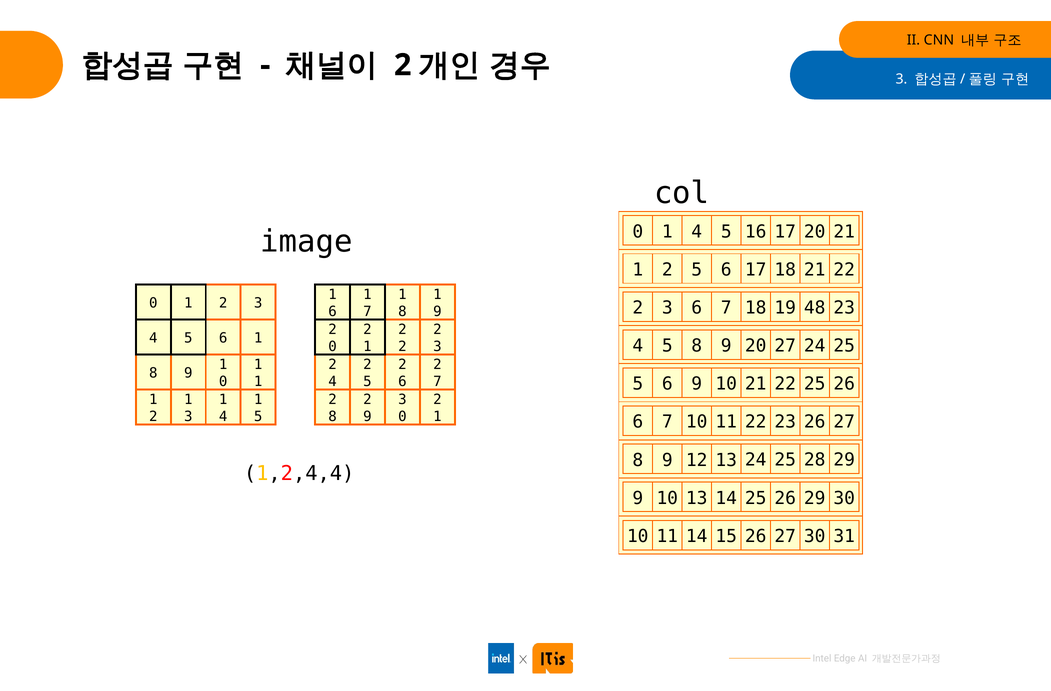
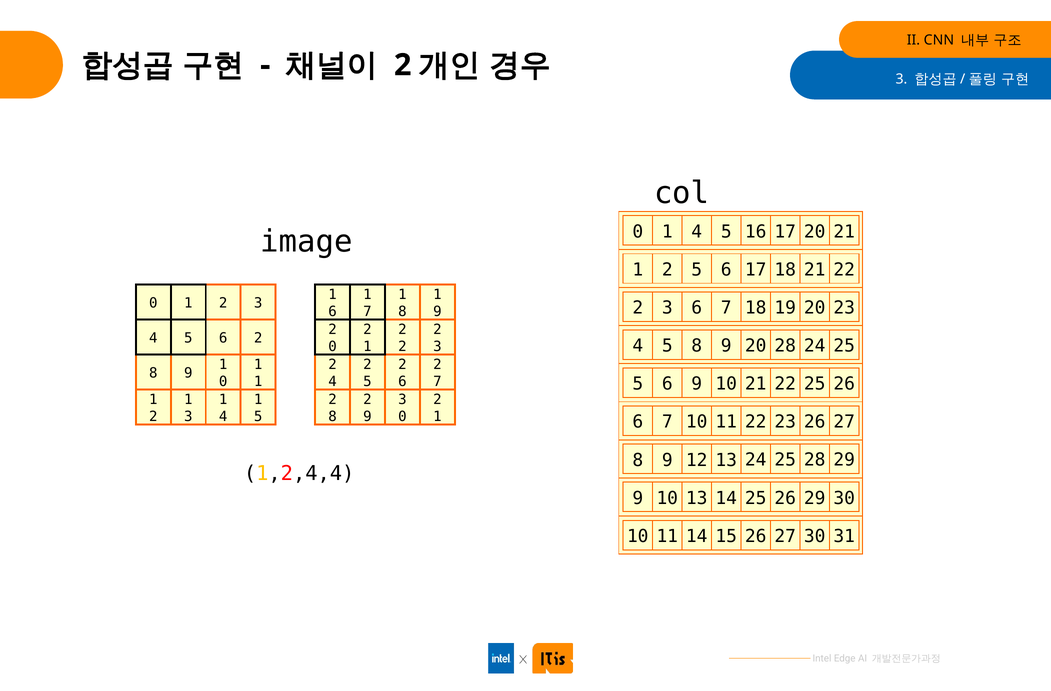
19 48: 48 -> 20 (815, 308)
4 5 6 1: 1 -> 2 (258, 338)
20 27: 27 -> 28 (785, 346)
